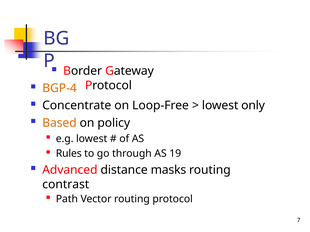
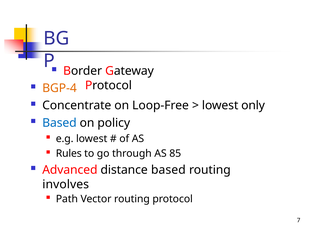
Based colour: orange -> blue (59, 123)
19: 19 -> 85 (175, 154)
distance masks: masks -> based (168, 170)
contrast: contrast -> involves (66, 185)
